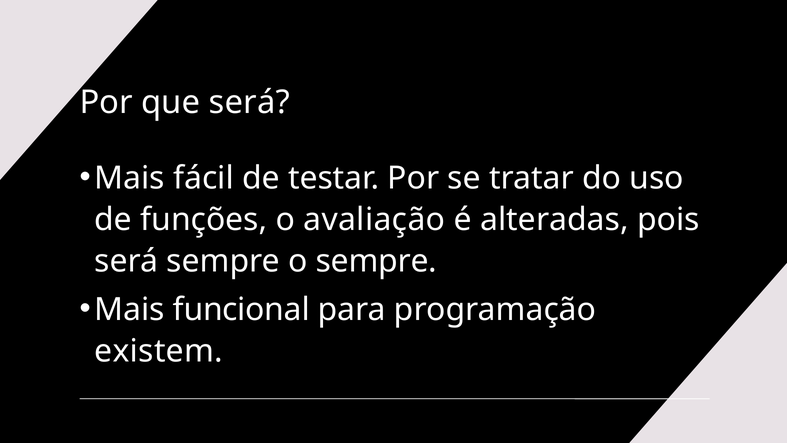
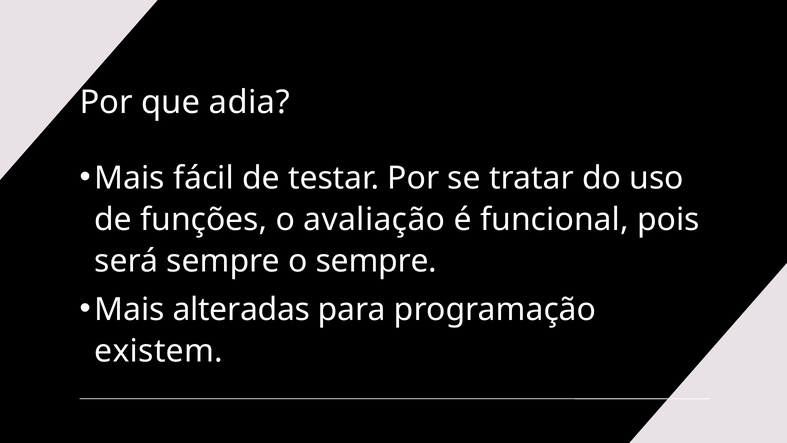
que será: será -> adia (249, 103)
alteradas: alteradas -> funcional (554, 219)
funcional: funcional -> alteradas (241, 310)
